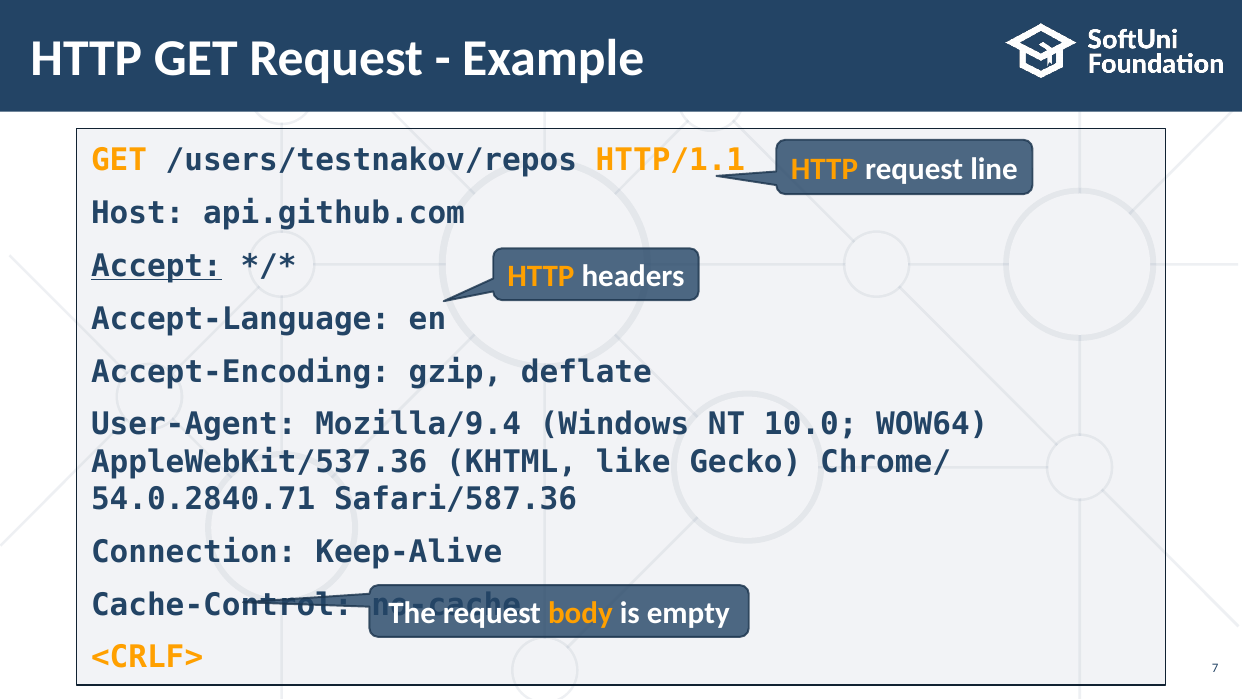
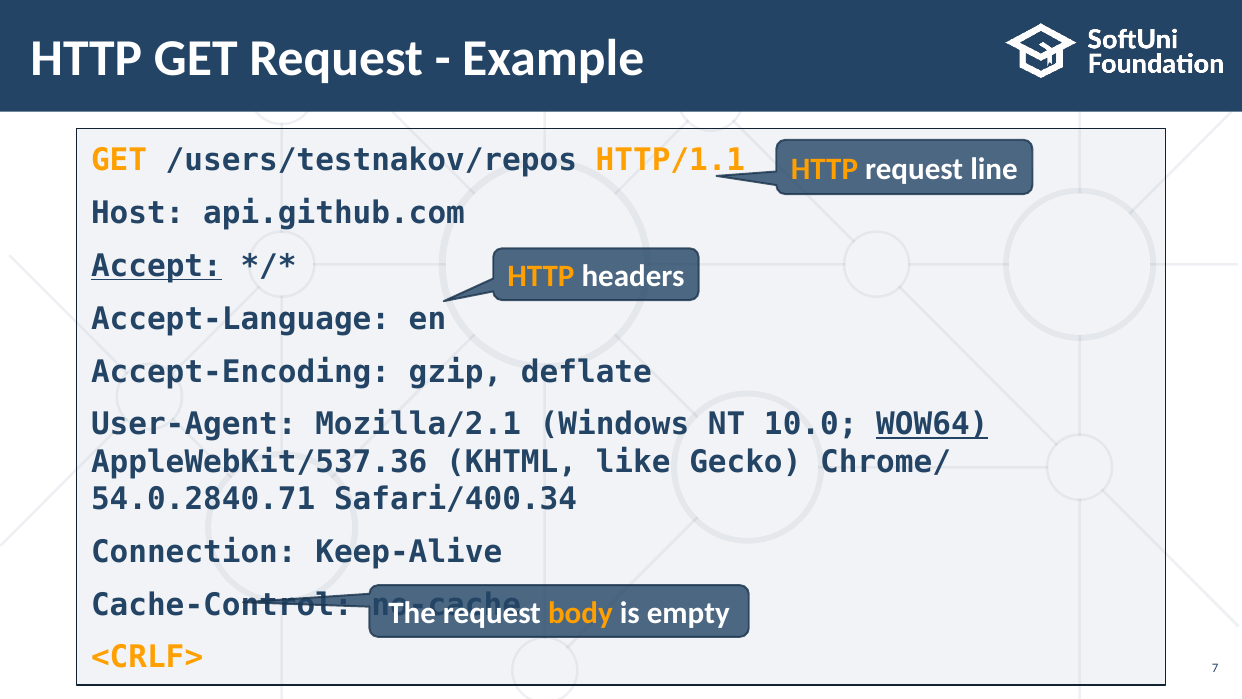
Mozilla/9.4: Mozilla/9.4 -> Mozilla/2.1 (418, 424)
WOW64 underline: none -> present (932, 424)
Safari/587.36: Safari/587.36 -> Safari/400.34 (456, 499)
